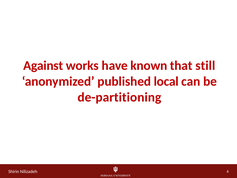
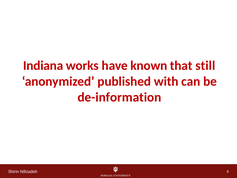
Against: Against -> Indiana (43, 66)
local: local -> with (166, 81)
de-partitioning: de-partitioning -> de-information (119, 97)
